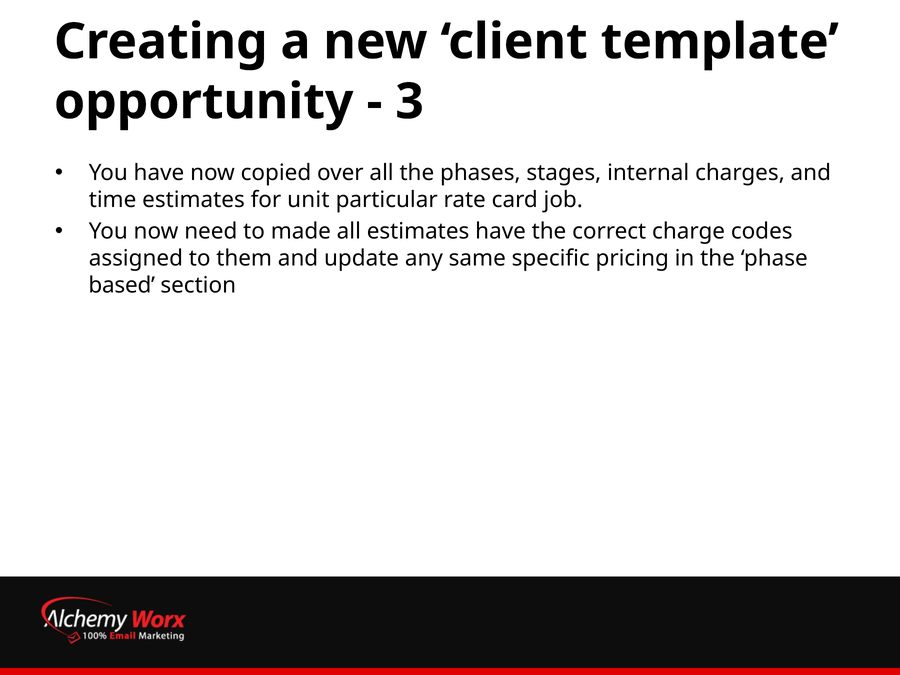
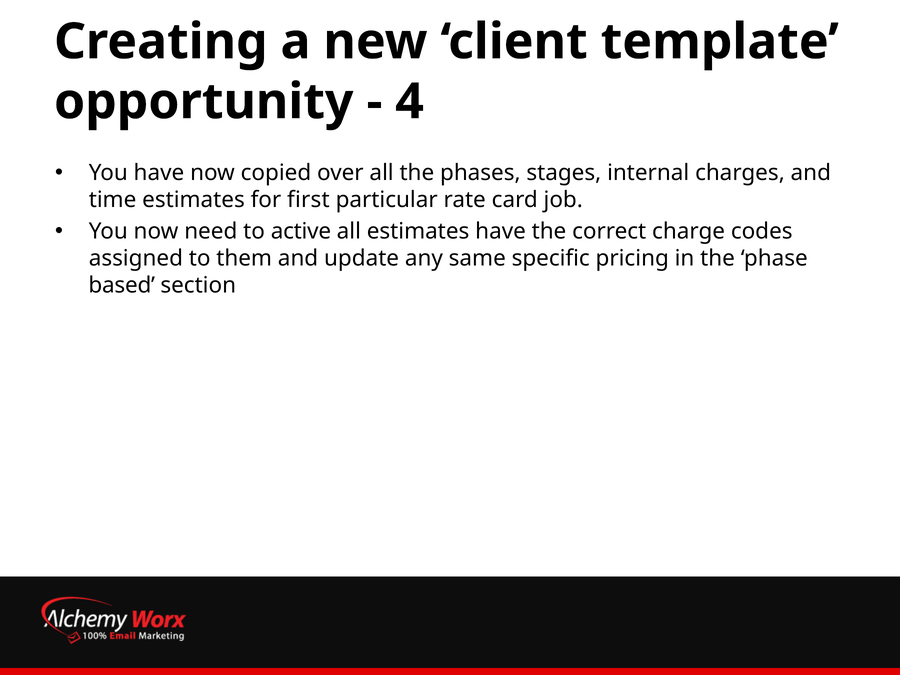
3: 3 -> 4 (410, 102)
unit: unit -> first (308, 200)
made: made -> active (301, 231)
